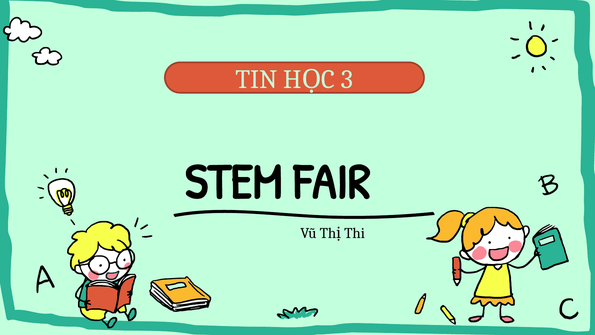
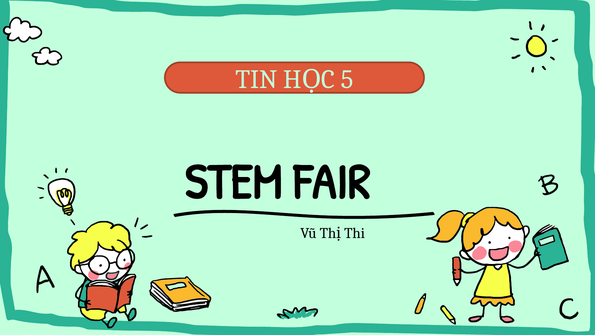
3: 3 -> 5 (347, 79)
